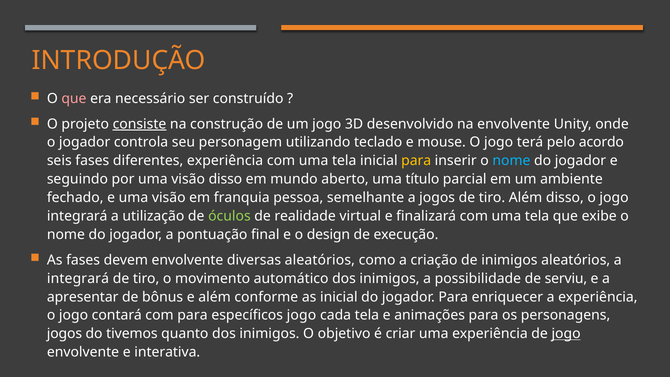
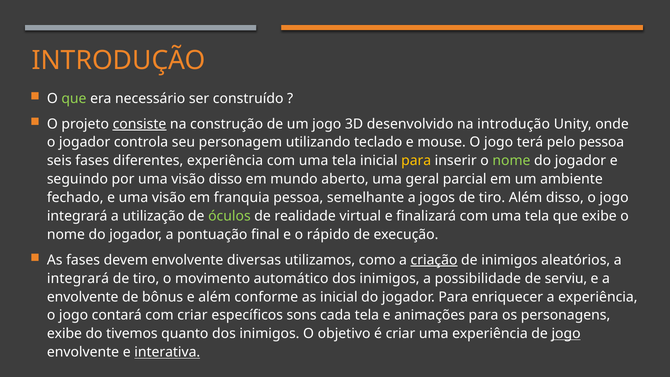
que colour: pink -> light green (74, 98)
na envolvente: envolvente -> introdução (514, 124)
pelo acordo: acordo -> pessoa (601, 142)
nome colour: light blue -> light green (511, 161)
título: título -> geral (422, 179)
design: design -> rápido (328, 235)
diversas aleatórios: aleatórios -> utilizamos (320, 260)
criação underline: none -> present (434, 260)
apresentar: apresentar -> envolvente (83, 297)
com para: para -> criar (192, 315)
específicos jogo: jogo -> sons (302, 315)
jogos: jogos -> exibe (64, 334)
interativa underline: none -> present (167, 352)
